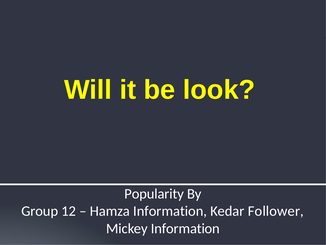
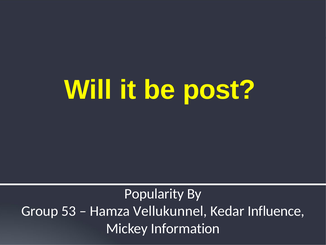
look: look -> post (219, 90)
12: 12 -> 53 (69, 211)
Hamza Information: Information -> Vellukunnel (170, 211)
Follower: Follower -> Influence (276, 211)
